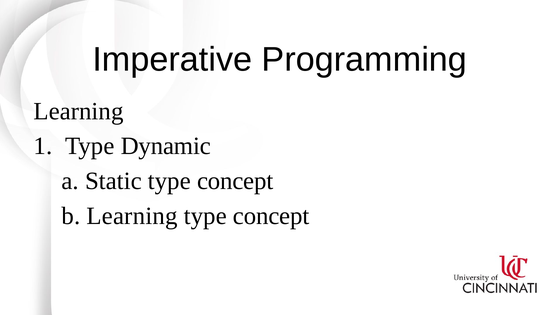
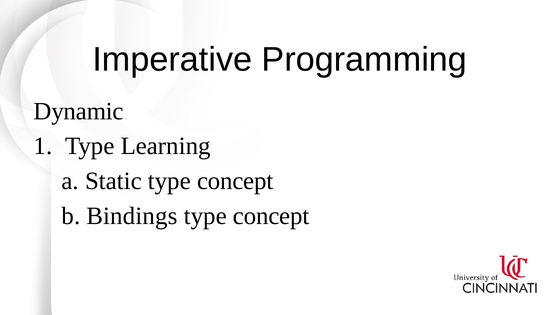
Learning: Learning -> Dynamic (79, 111)
Dynamic: Dynamic -> Learning (166, 146)
b Learning: Learning -> Bindings (132, 216)
